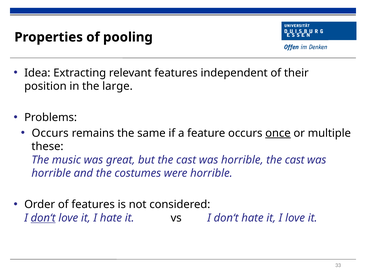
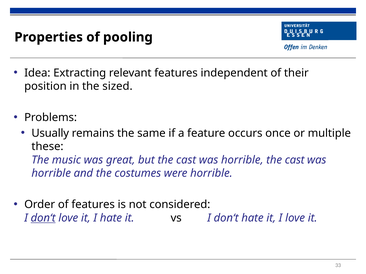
large: large -> sized (117, 86)
Occurs: Occurs -> Usually (50, 133)
once underline: present -> none (278, 133)
